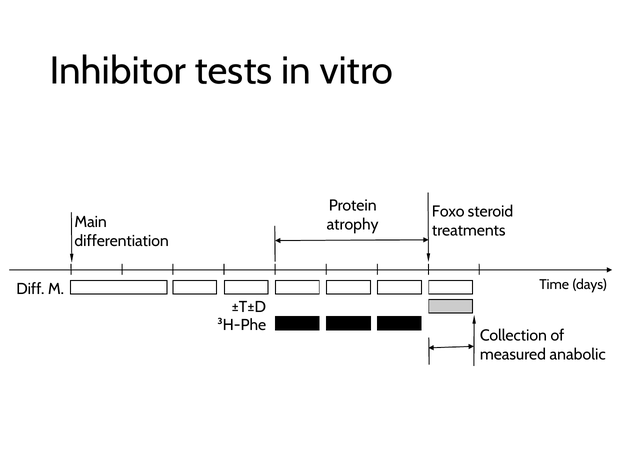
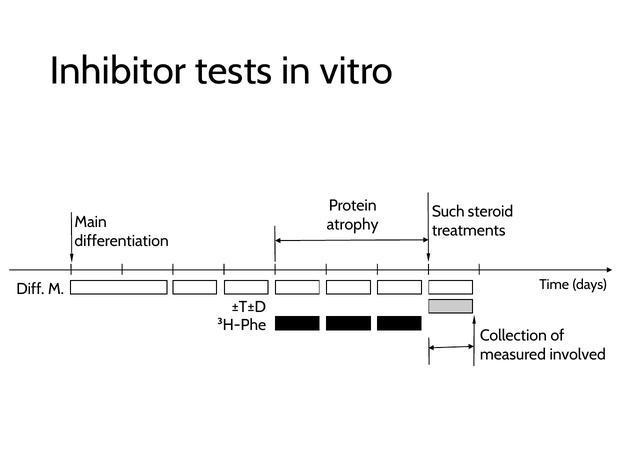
Foxo: Foxo -> Such (448, 212)
anabolic: anabolic -> involved (578, 354)
